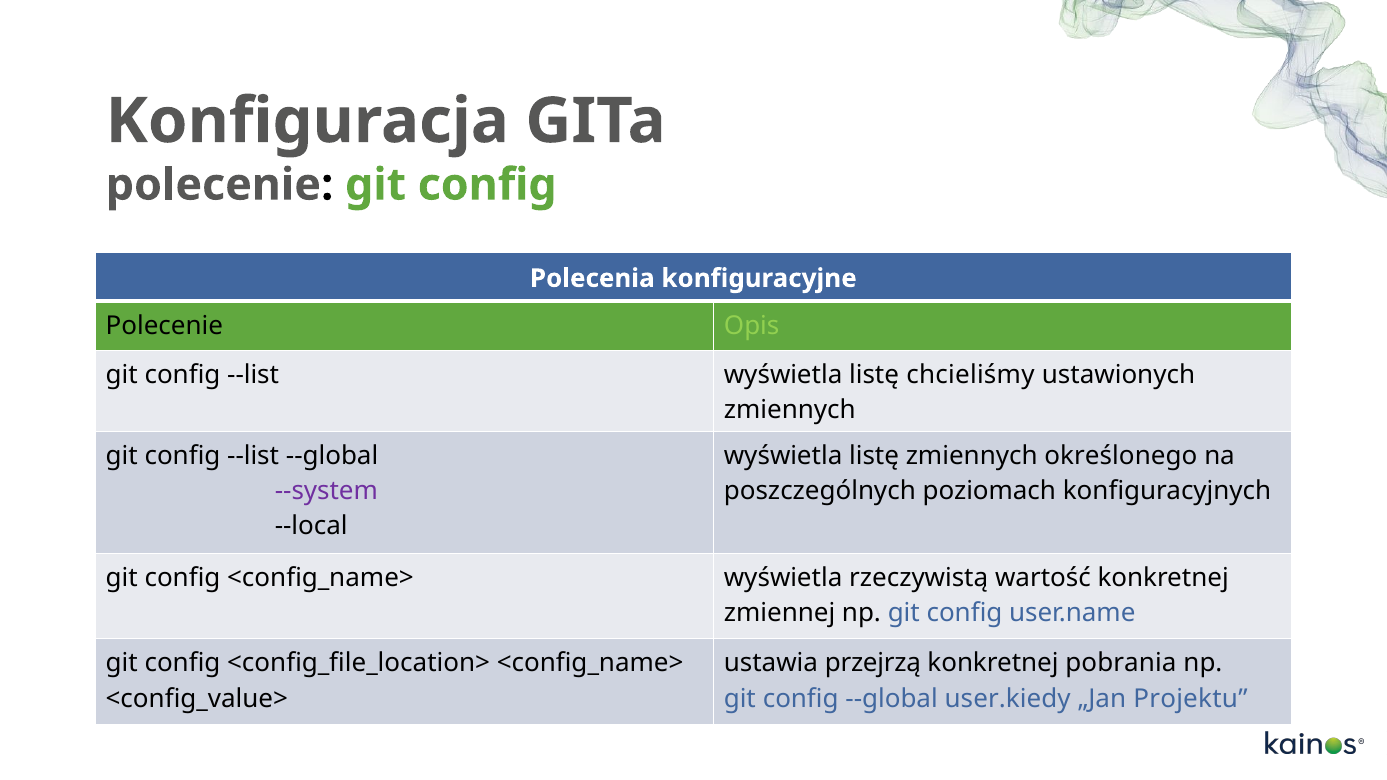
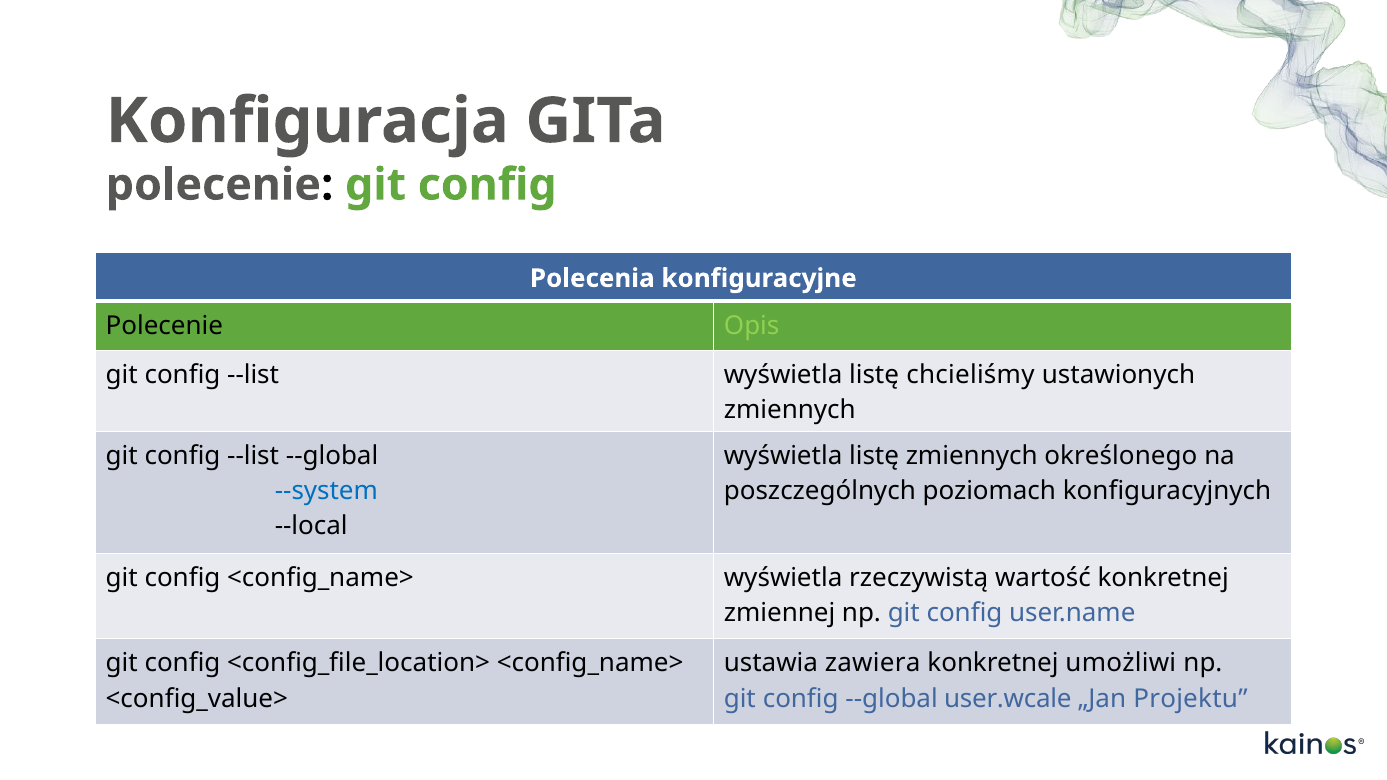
--system colour: purple -> blue (326, 491)
przejrzą: przejrzą -> zawiera (873, 663)
pobrania: pobrania -> umożliwi (1121, 663)
user.kiedy: user.kiedy -> user.wcale (1008, 699)
